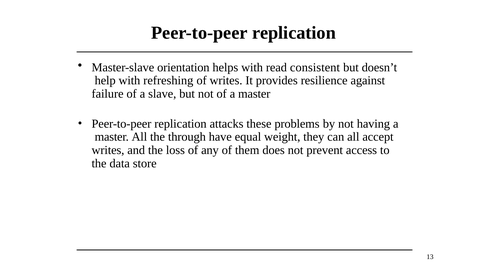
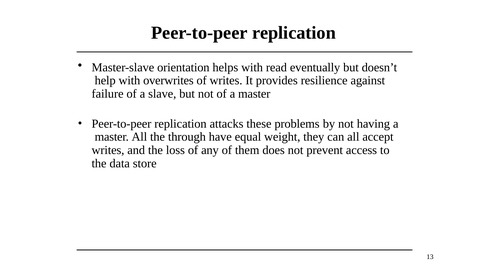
consistent: consistent -> eventually (315, 67)
refreshing: refreshing -> overwrites (168, 81)
